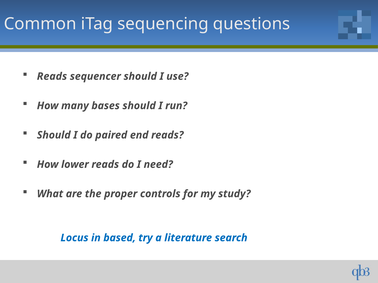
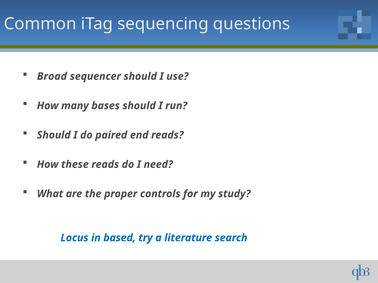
Reads: Reads -> Broad (52, 76)
lower: lower -> these (75, 165)
